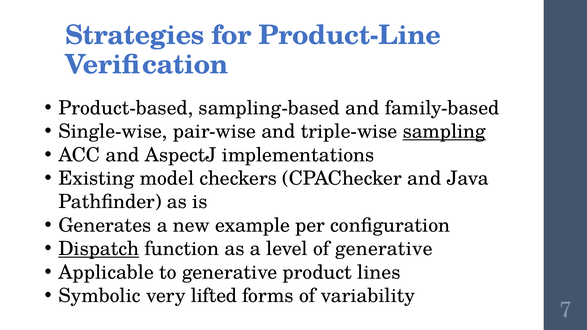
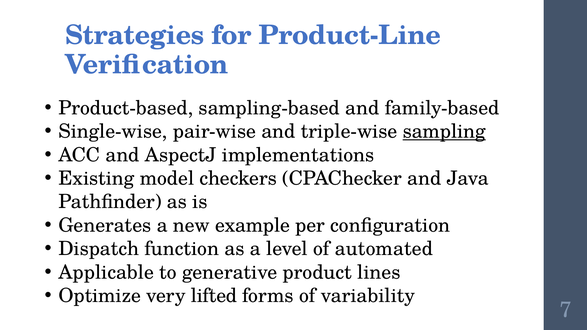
Dispatch underline: present -> none (99, 249)
of generative: generative -> automated (384, 249)
Symbolic: Symbolic -> Optimize (100, 296)
